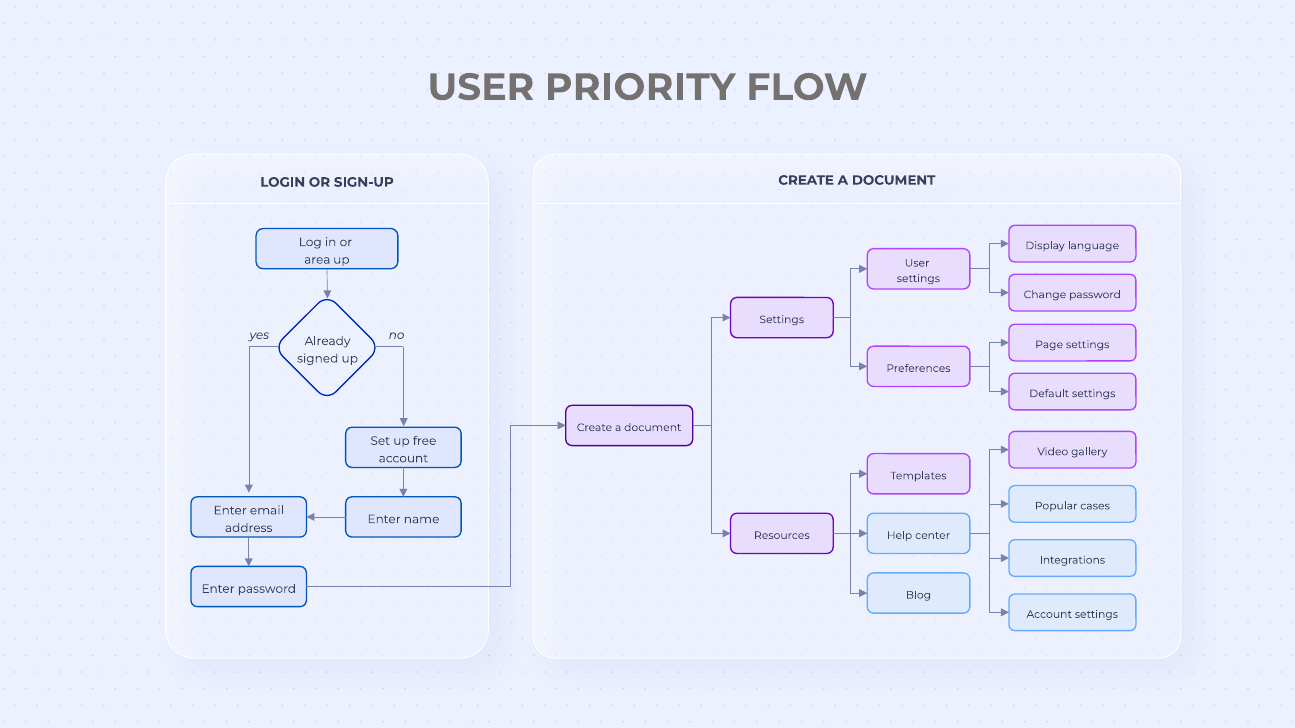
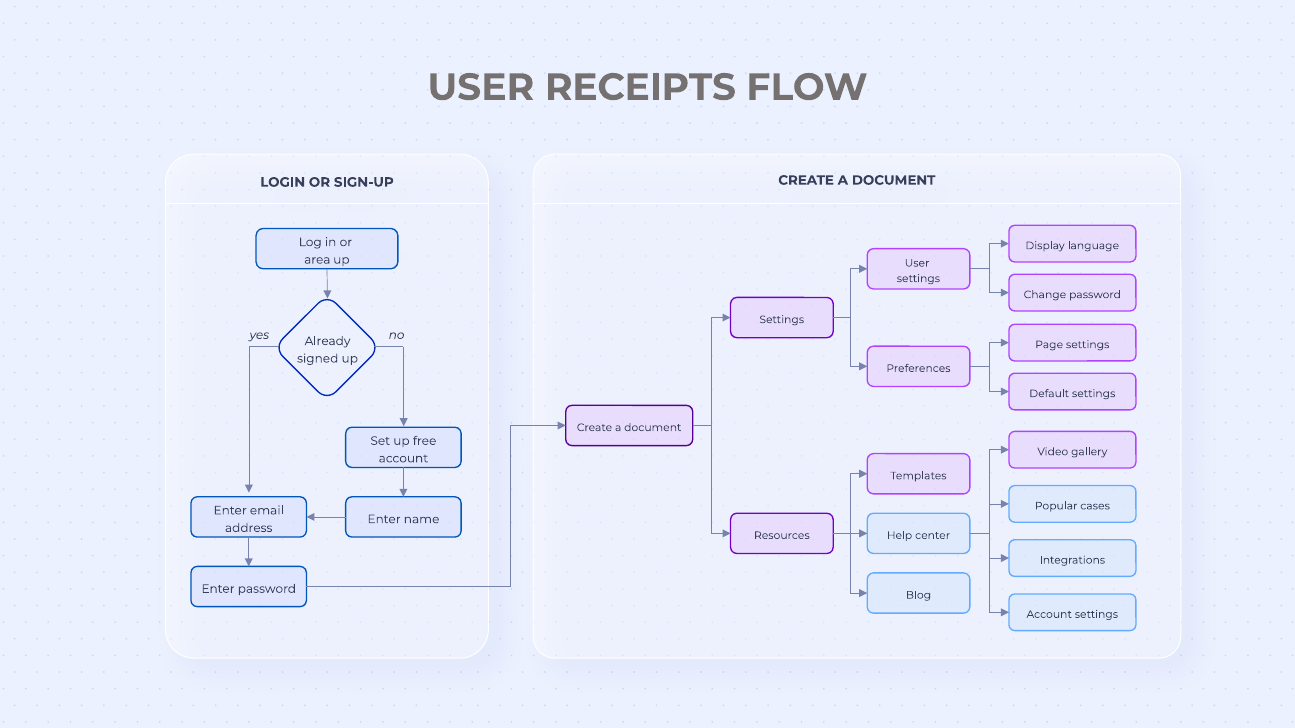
PRIORITY: PRIORITY -> RECEIPTS (640, 87)
